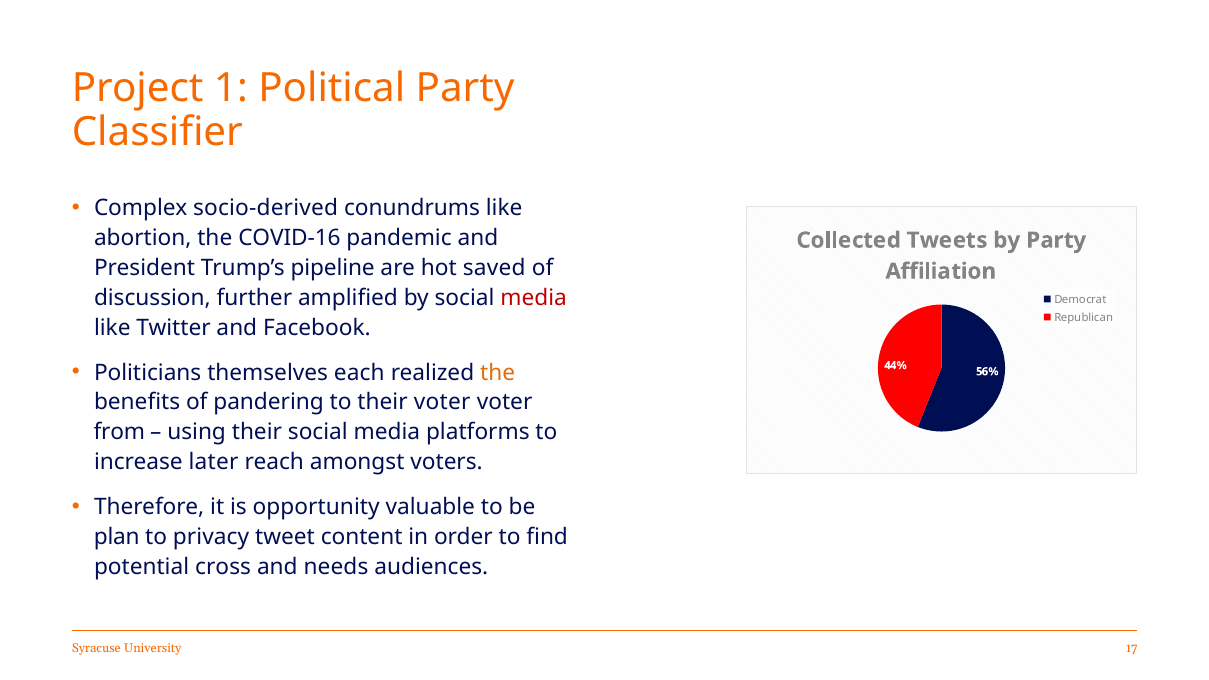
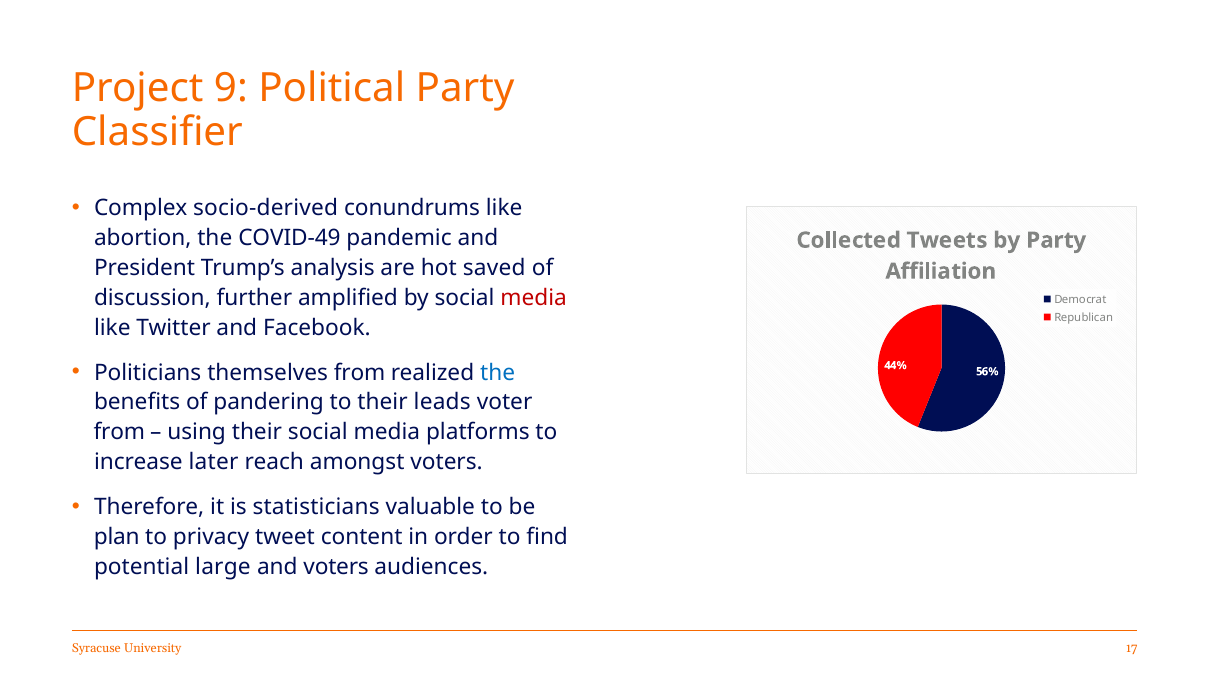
1: 1 -> 9 (231, 89)
COVID-16: COVID-16 -> COVID-49 (289, 238)
pipeline: pipeline -> analysis (333, 268)
themselves each: each -> from (360, 373)
the colour: orange -> blue (498, 373)
their voter: voter -> leads (442, 403)
opportunity: opportunity -> statisticians (316, 507)
cross: cross -> large (223, 567)
and needs: needs -> voters (336, 567)
